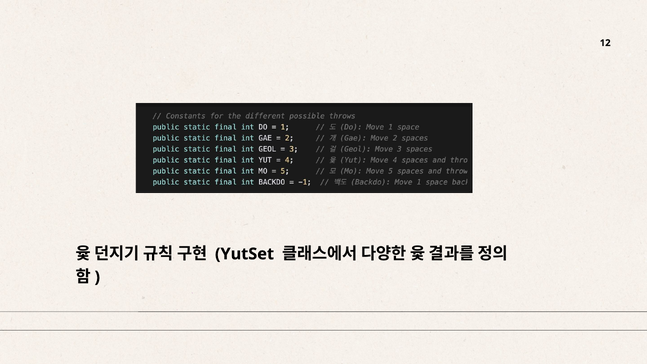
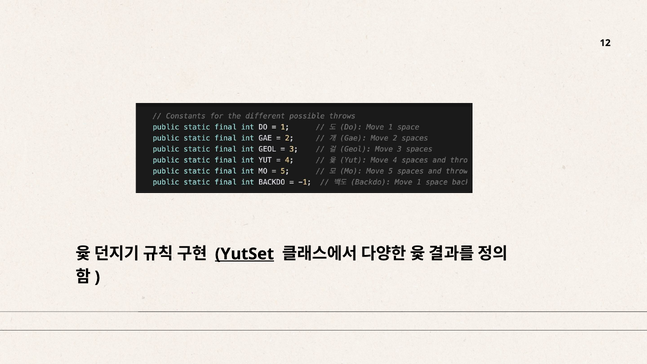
YutSet underline: none -> present (244, 254)
